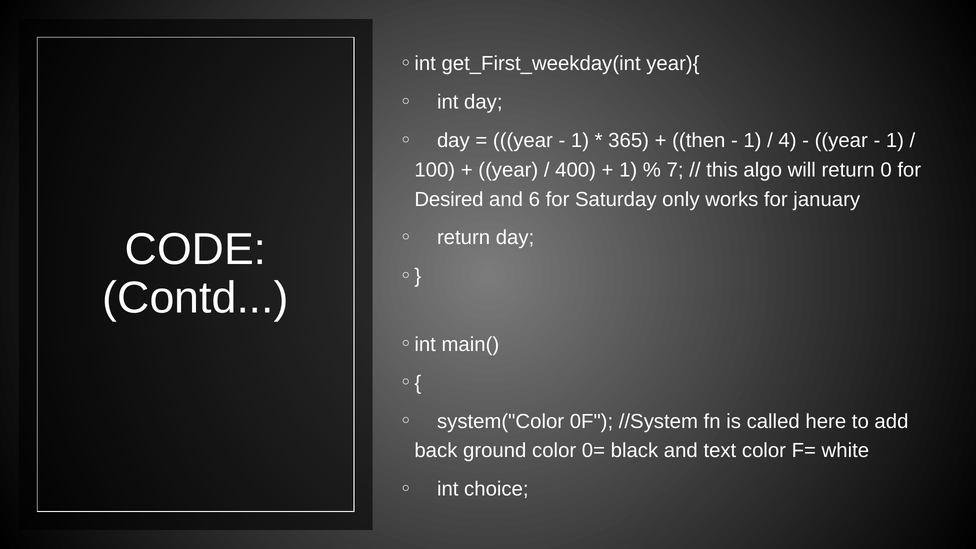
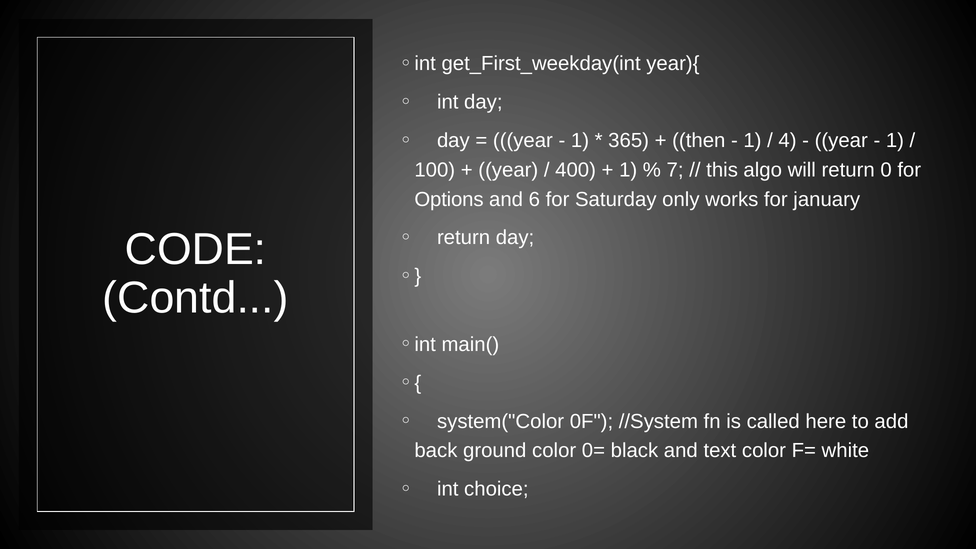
Desired: Desired -> Options (449, 199)
